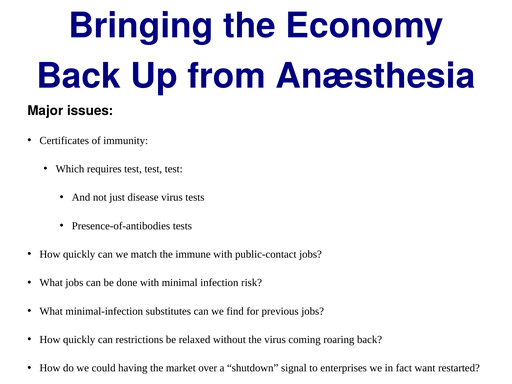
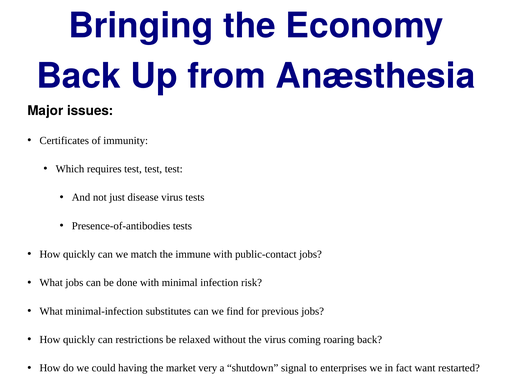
over: over -> very (208, 368)
